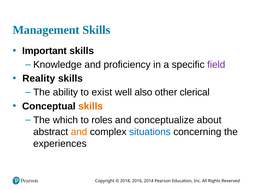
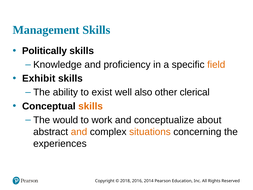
Important: Important -> Politically (44, 51)
field colour: purple -> orange (216, 65)
Reality: Reality -> Exhibit (39, 78)
which: which -> would (65, 120)
roles: roles -> work (102, 120)
situations colour: blue -> orange (150, 132)
